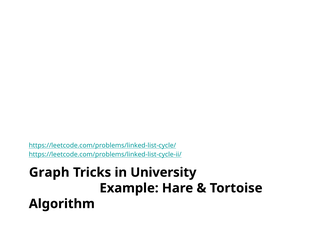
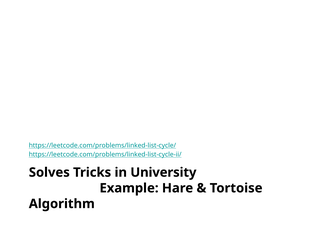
Graph: Graph -> Solves (49, 173)
